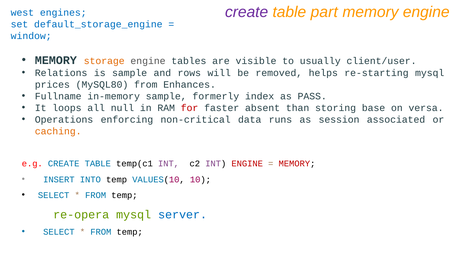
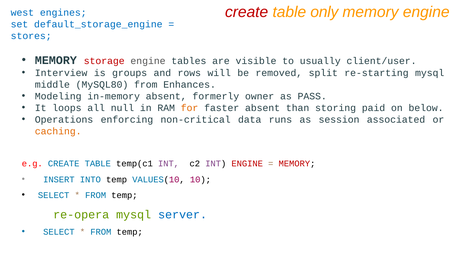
create colour: purple -> red (247, 12)
part: part -> only (324, 12)
window: window -> stores (31, 36)
storage colour: orange -> red (104, 61)
Relations: Relations -> Interview (61, 73)
is sample: sample -> groups (130, 73)
helps: helps -> split (323, 73)
prices: prices -> middle (52, 85)
Fullname: Fullname -> Modeling (58, 96)
in-memory sample: sample -> absent (166, 96)
index: index -> owner (260, 96)
for colour: red -> orange (190, 108)
base: base -> paid (374, 108)
versa: versa -> below (426, 108)
